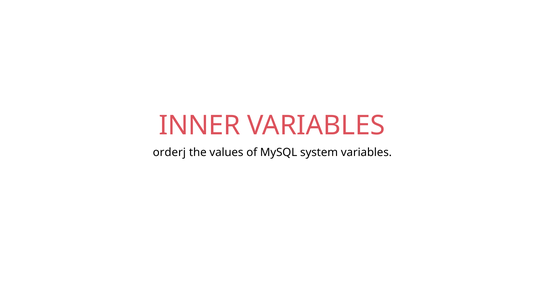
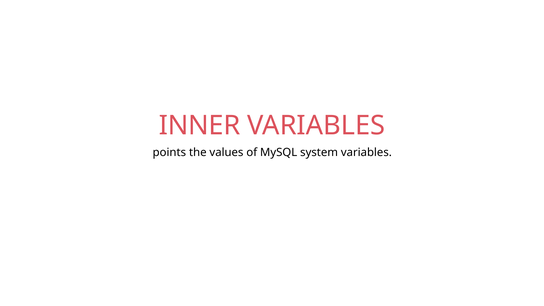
orderj: orderj -> points (169, 152)
